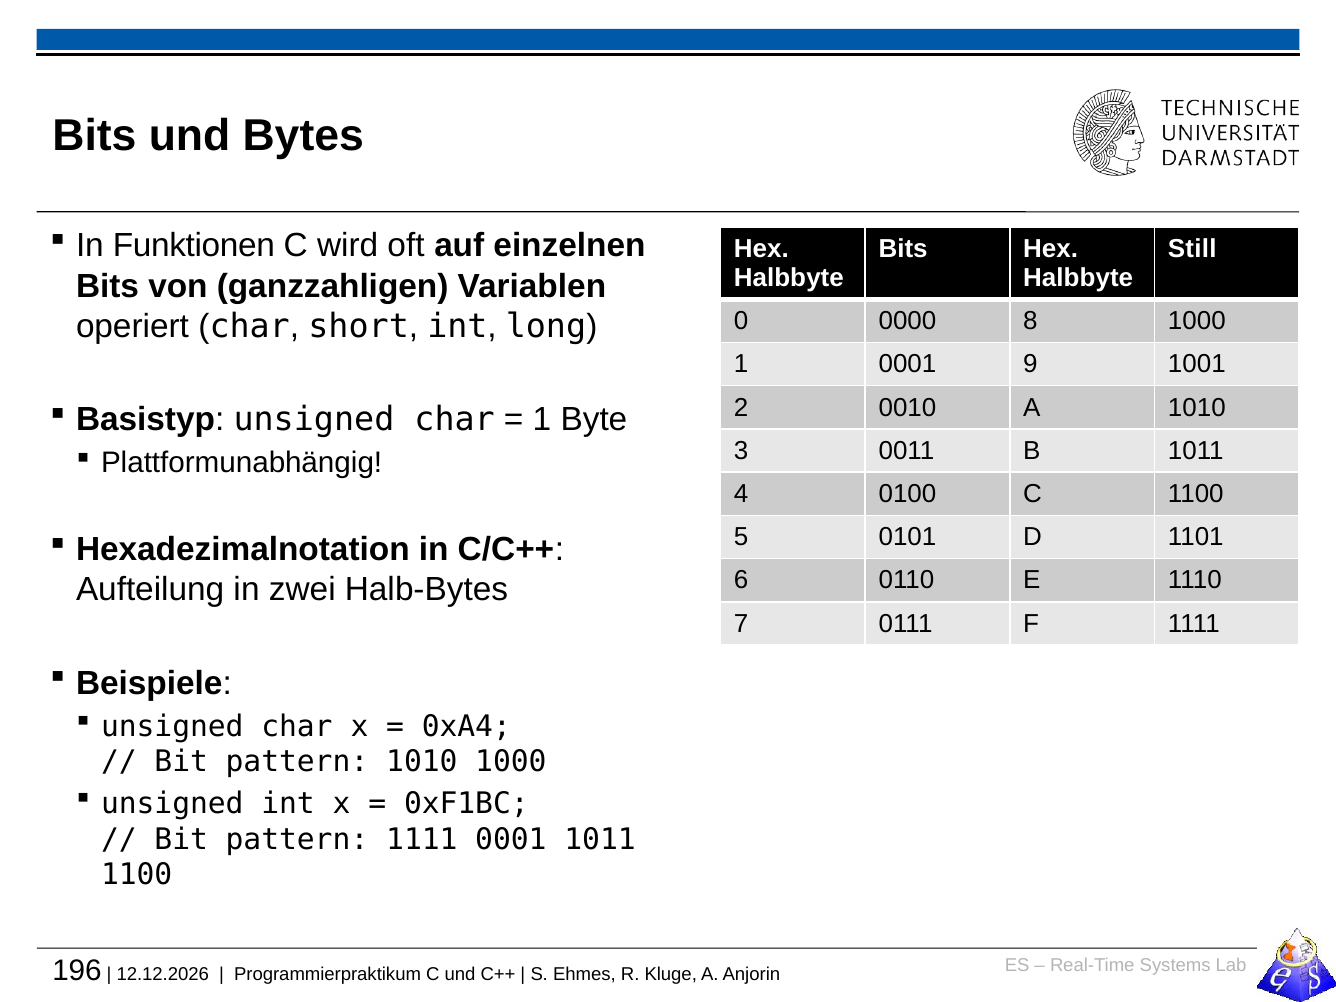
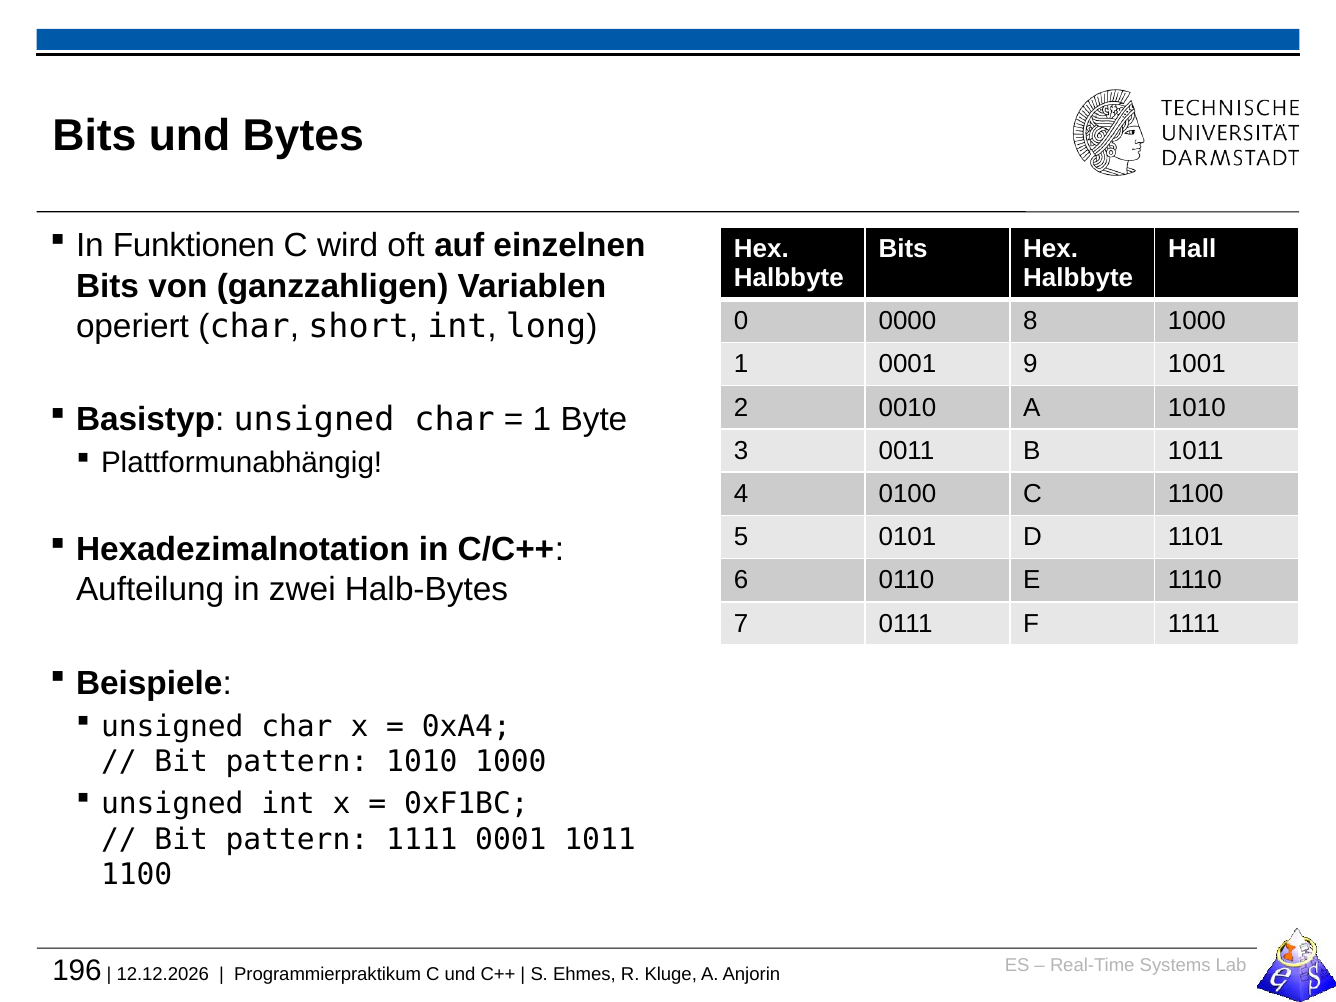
Still: Still -> Hall (1192, 249)
